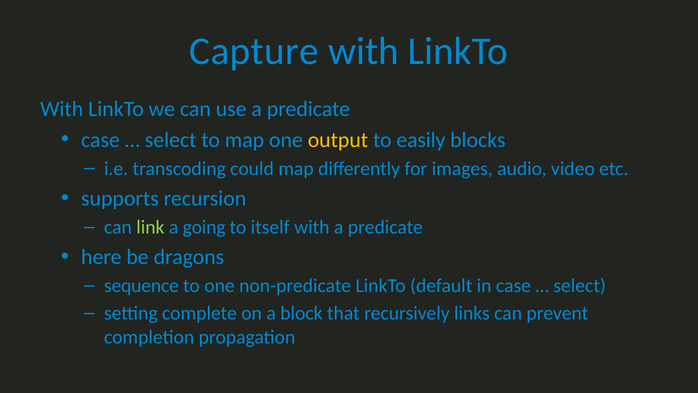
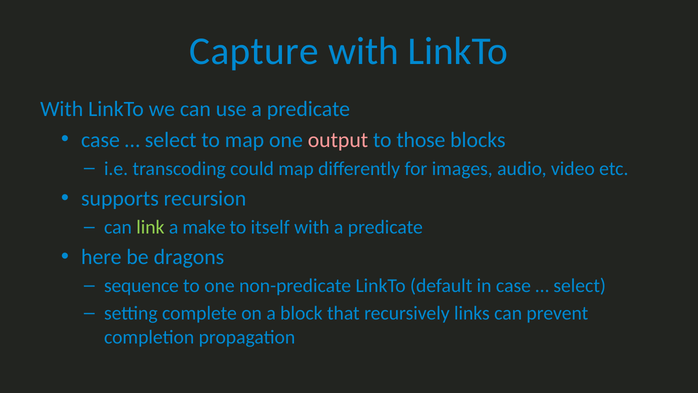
output colour: yellow -> pink (338, 140)
easily: easily -> those (421, 140)
going: going -> make (204, 227)
